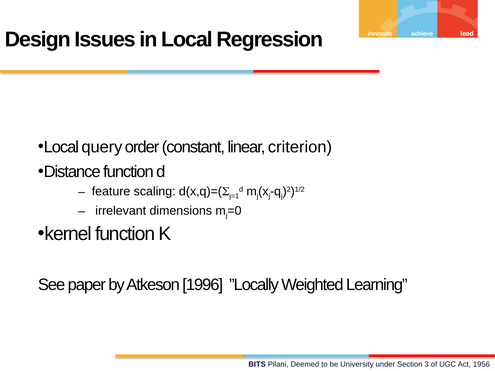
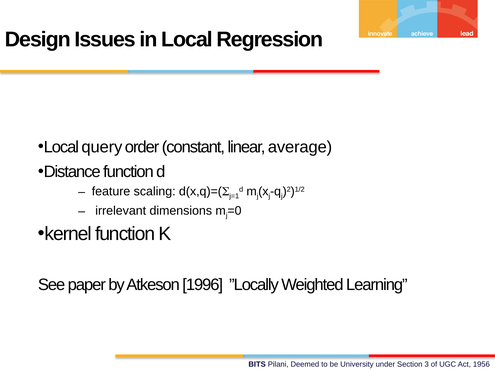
criterion: criterion -> average (300, 147)
